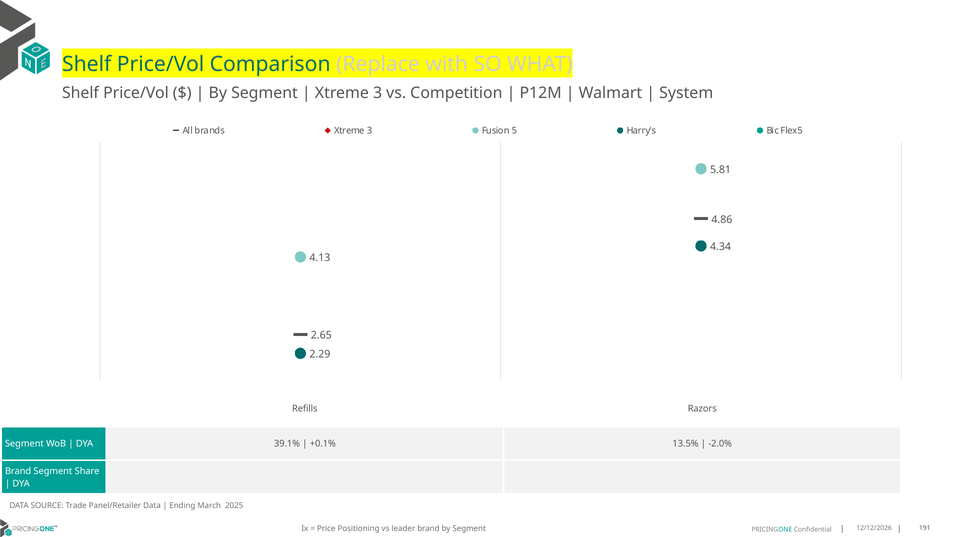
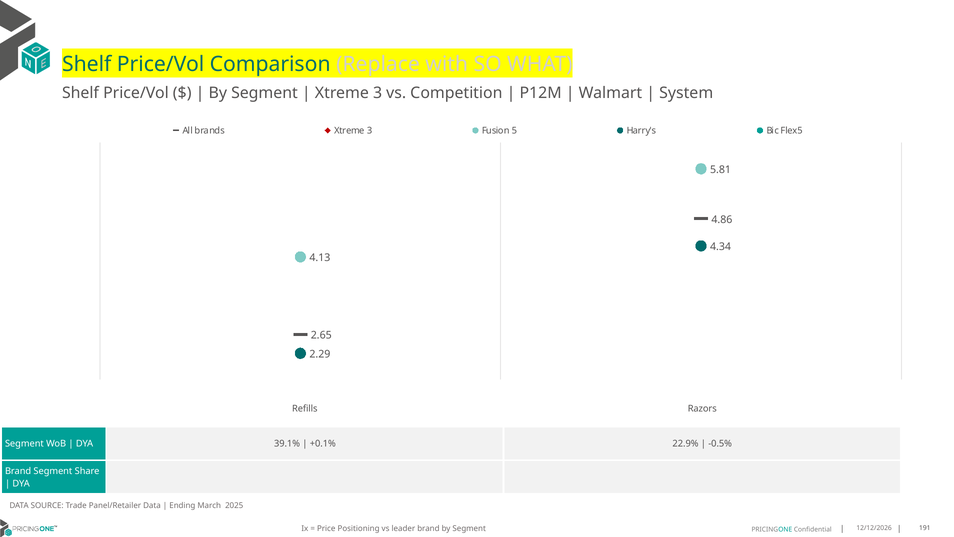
13.5%: 13.5% -> 22.9% (686, 444)
-2.0%: -2.0% -> -0.5% (720, 444)
